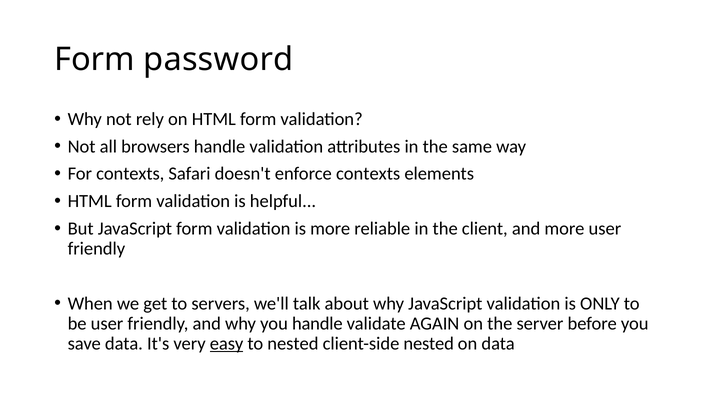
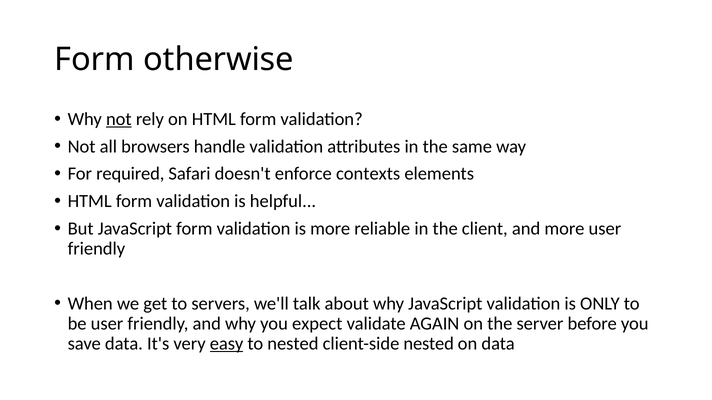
password: password -> otherwise (219, 60)
not underline: none -> present (119, 119)
For contexts: contexts -> required (130, 174)
you handle: handle -> expect (317, 324)
